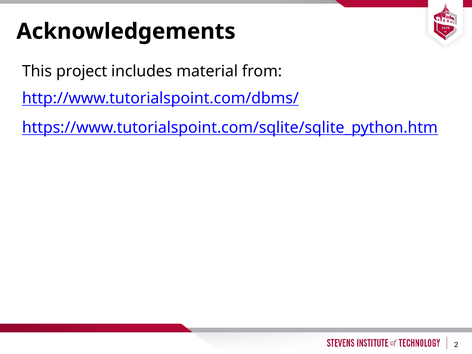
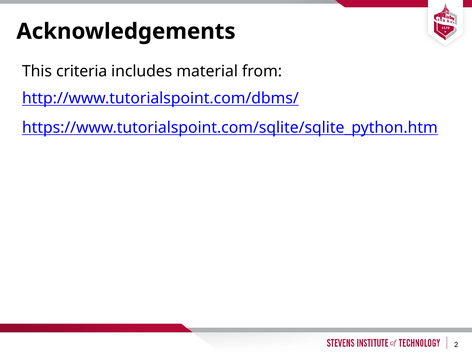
project: project -> criteria (82, 71)
